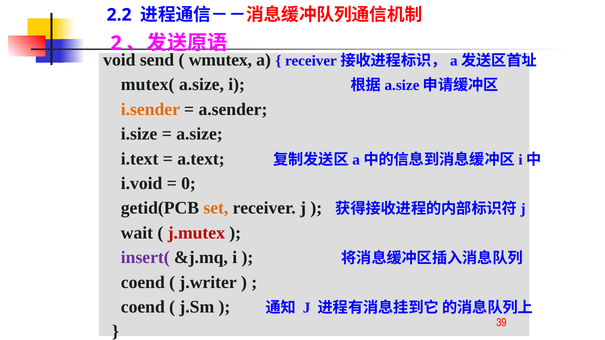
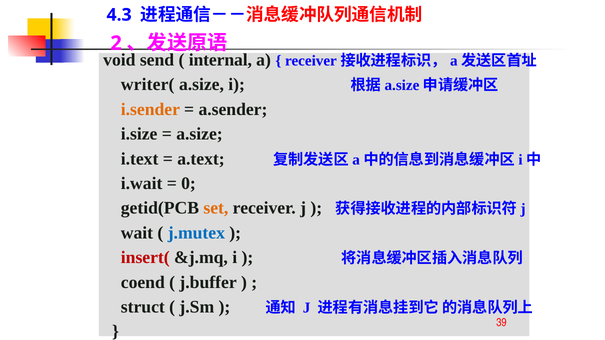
2.2: 2.2 -> 4.3 (119, 15)
wmutex: wmutex -> internal (220, 60)
mutex(: mutex( -> writer( (148, 85)
i.void: i.void -> i.wait (142, 184)
j.mutex colour: red -> blue (196, 233)
insert( colour: purple -> red (145, 258)
j.writer: j.writer -> j.buffer (208, 282)
coend: coend -> struct (143, 307)
